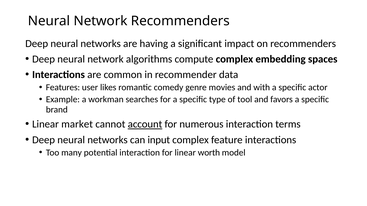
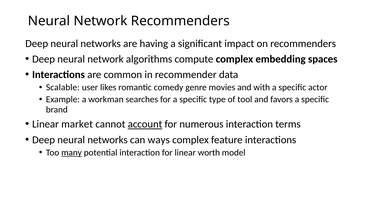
Features: Features -> Scalable (63, 88)
input: input -> ways (159, 140)
many underline: none -> present (72, 153)
